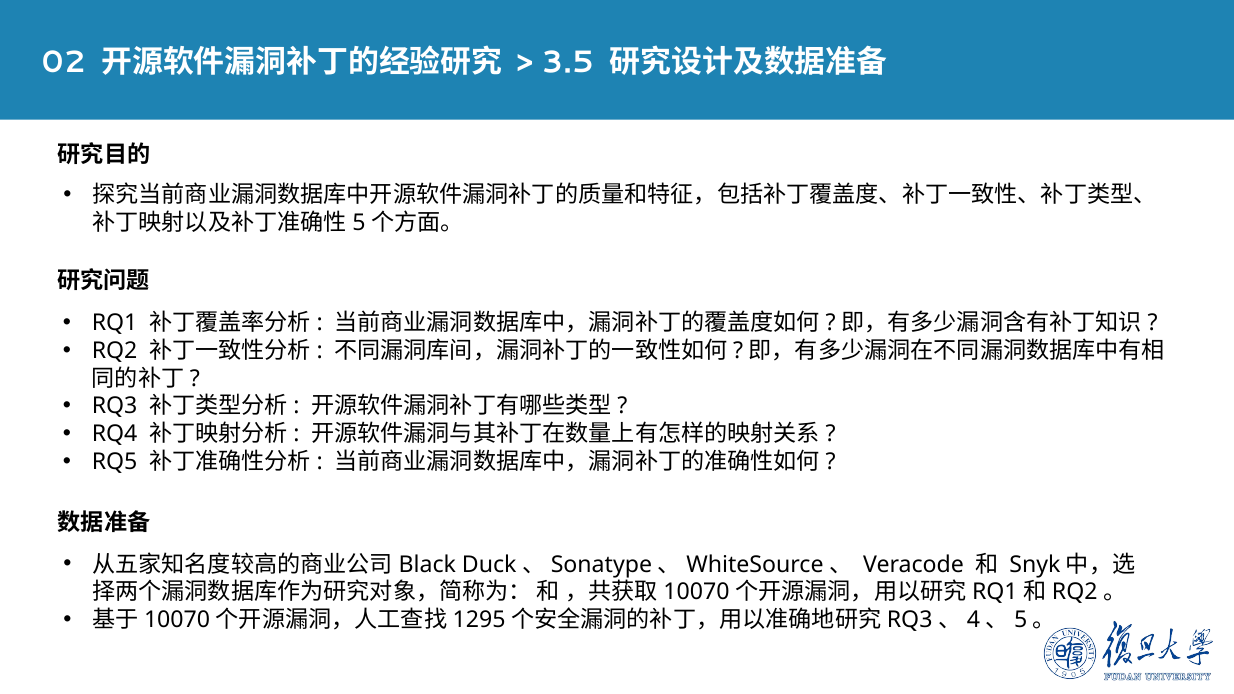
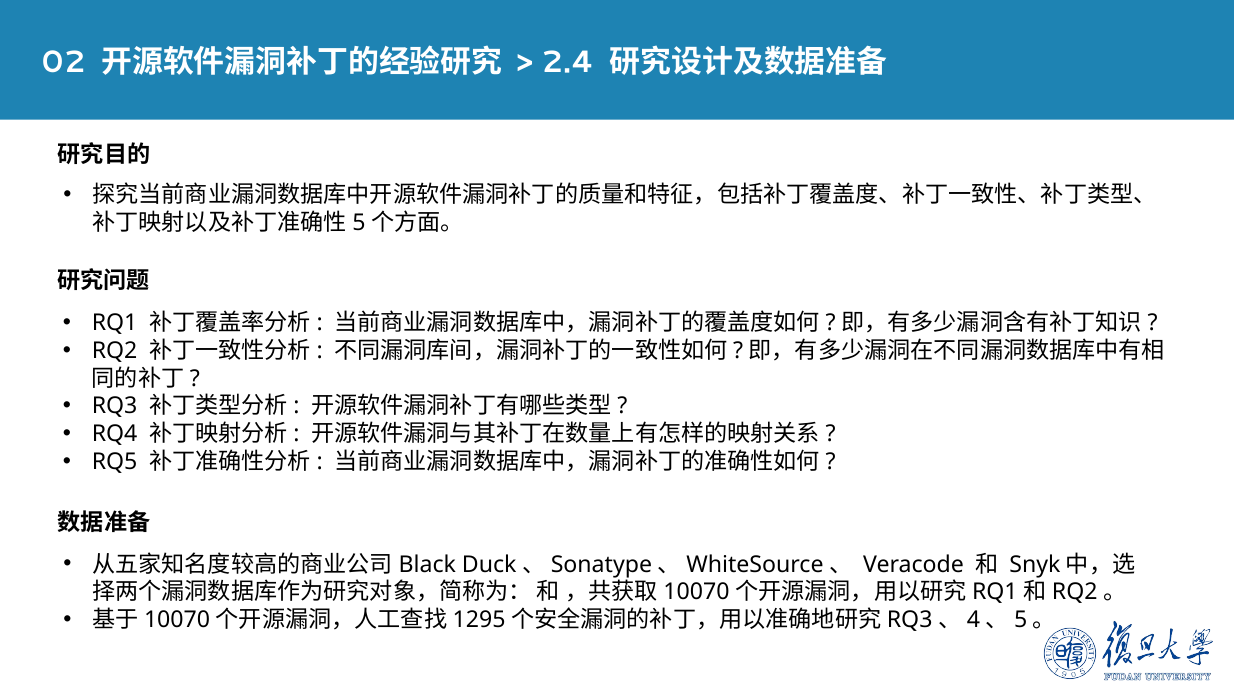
3.5: 3.5 -> 2.4 (568, 62)
